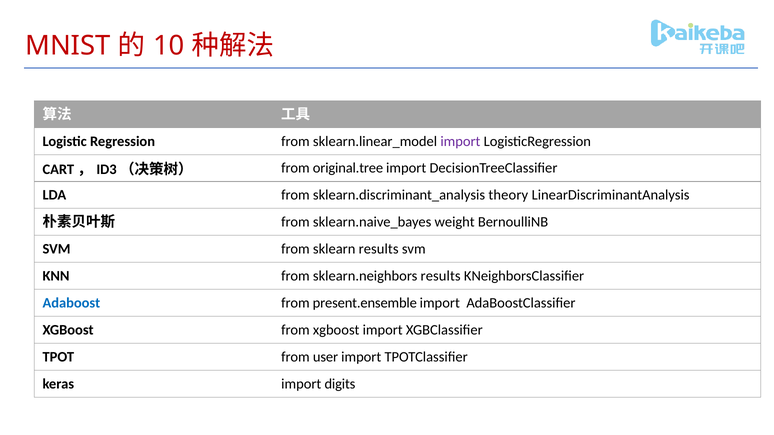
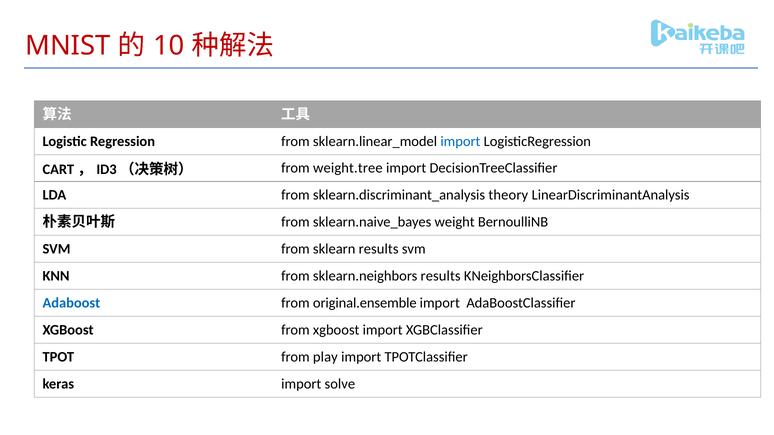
import colour: purple -> blue (460, 141)
original.tree: original.tree -> weight.tree (348, 168)
present.ensemble: present.ensemble -> original.ensemble (365, 303)
user: user -> play (325, 357)
digits: digits -> solve (340, 384)
